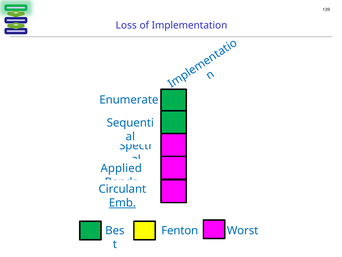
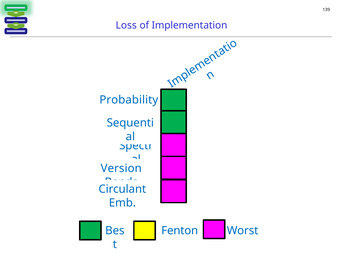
Enumerate: Enumerate -> Probability (129, 100)
Applied: Applied -> Version (121, 168)
Emb underline: present -> none (122, 203)
